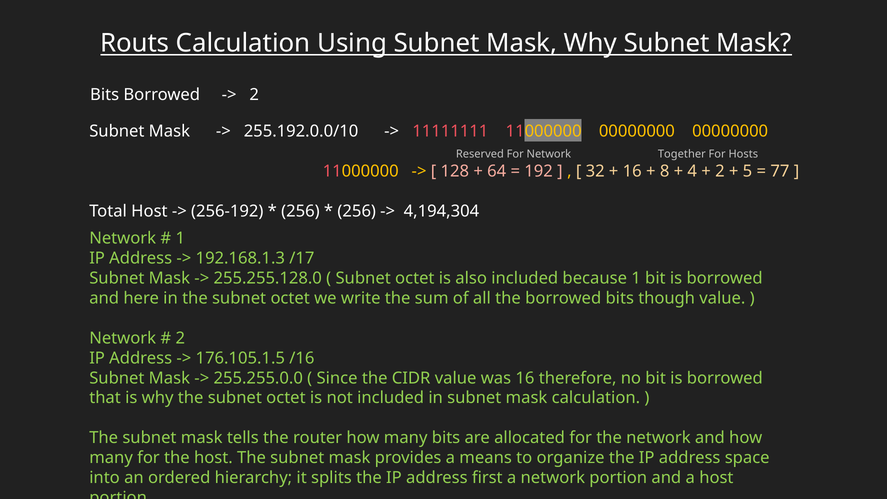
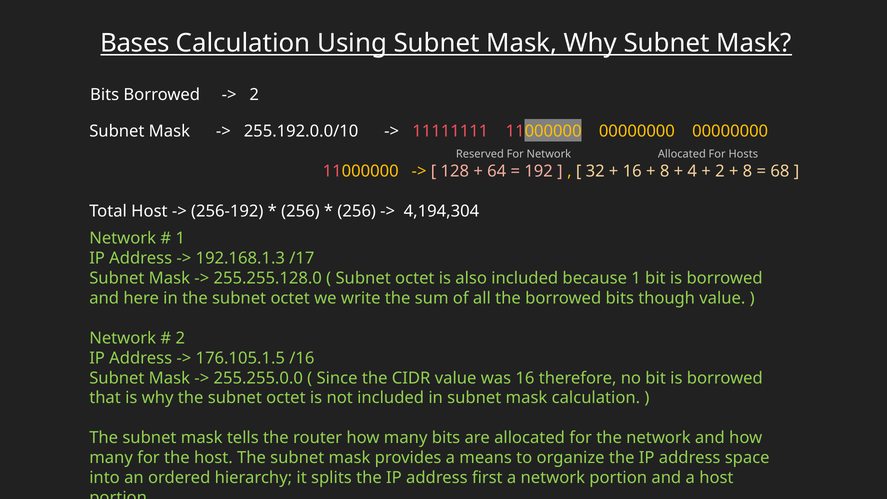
Routs: Routs -> Bases (135, 43)
Network Together: Together -> Allocated (682, 154)
5: 5 -> 8 (747, 171)
77: 77 -> 68 (780, 171)
